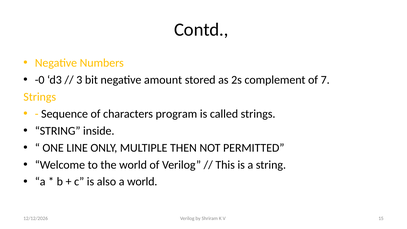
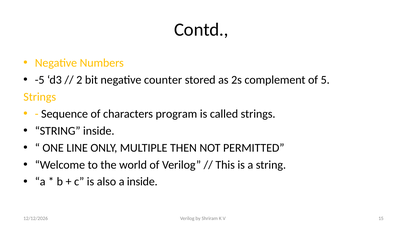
-0: -0 -> -5 (40, 80)
3: 3 -> 2 (79, 80)
amount: amount -> counter (163, 80)
7: 7 -> 5 (325, 80)
a world: world -> inside (142, 182)
